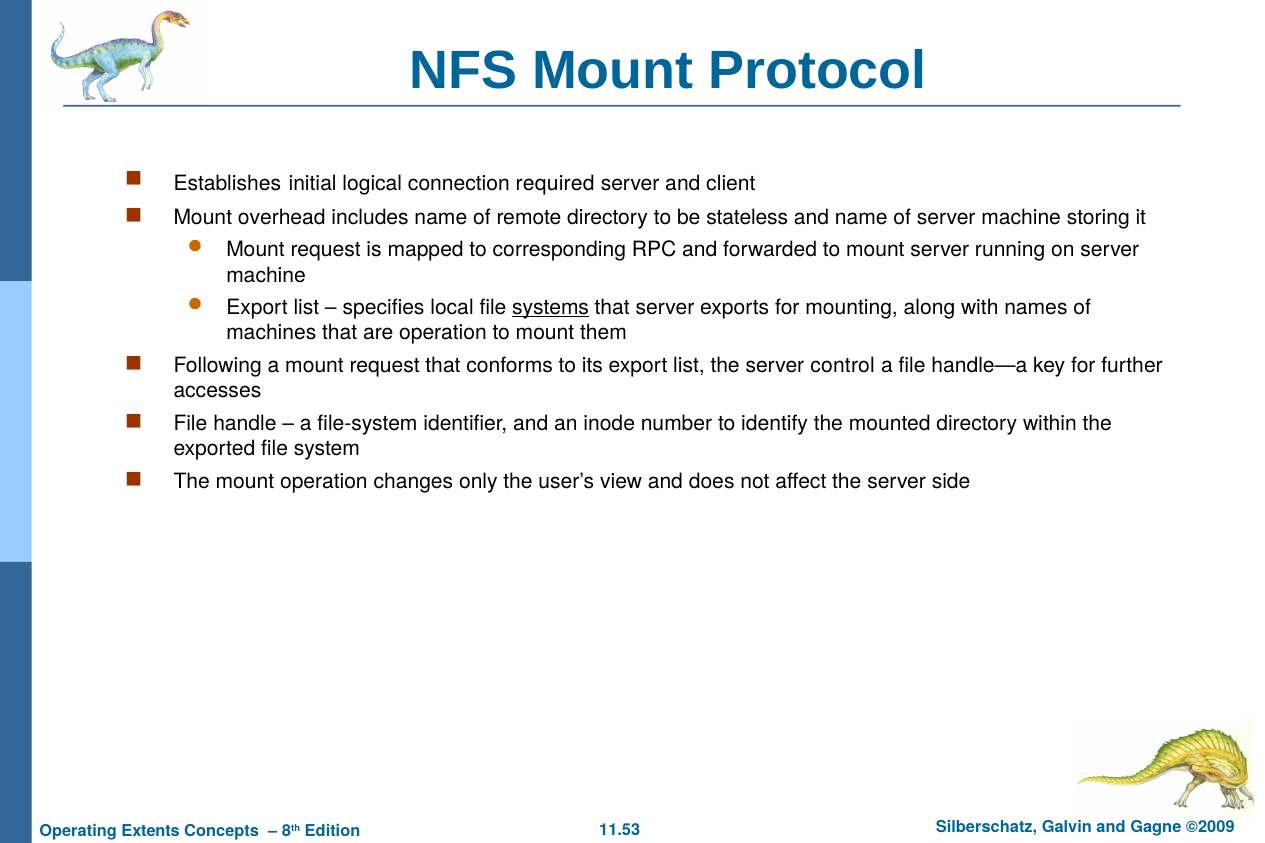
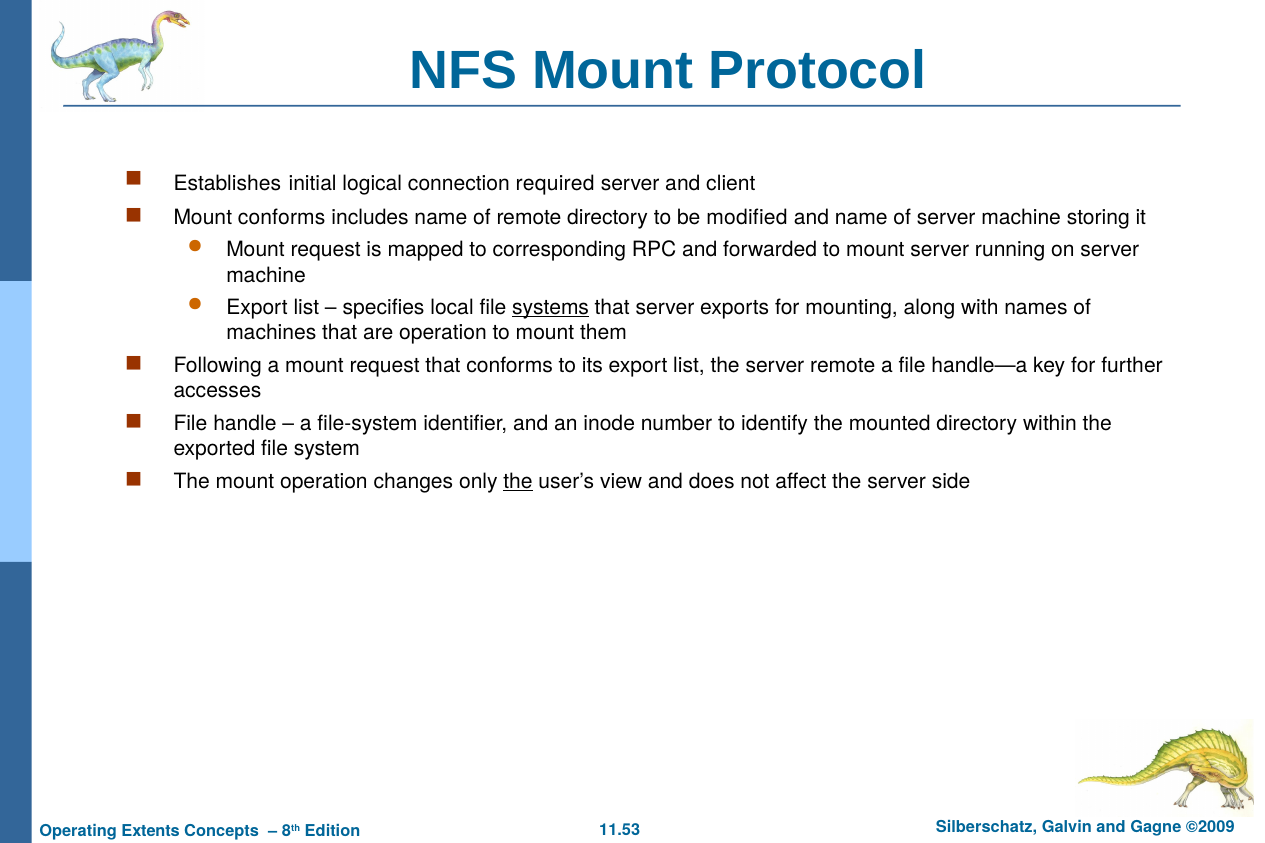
Mount overhead: overhead -> conforms (282, 217)
stateless: stateless -> modified (747, 217)
server control: control -> remote (843, 366)
the underline: none -> present (518, 482)
